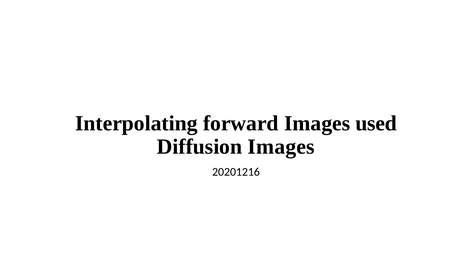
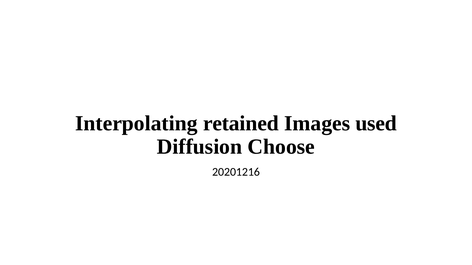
forward: forward -> retained (241, 124)
Diffusion Images: Images -> Choose (281, 147)
